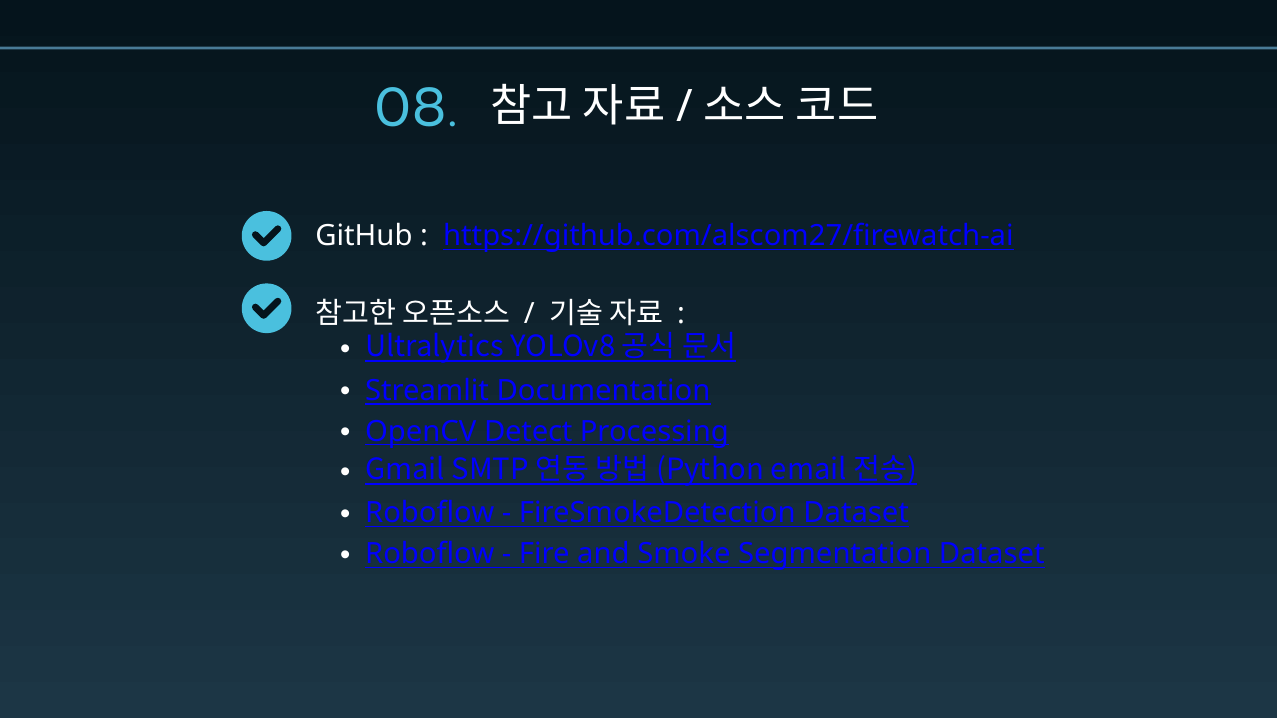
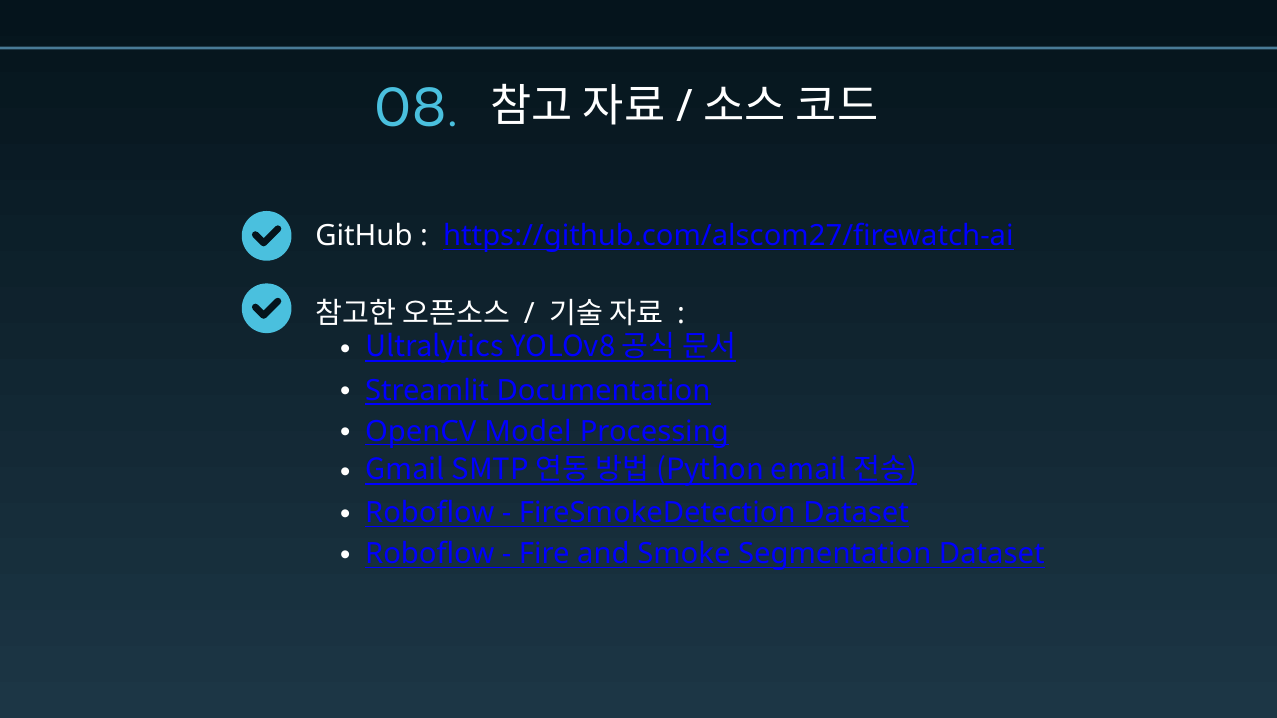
Detect: Detect -> Model (528, 432)
